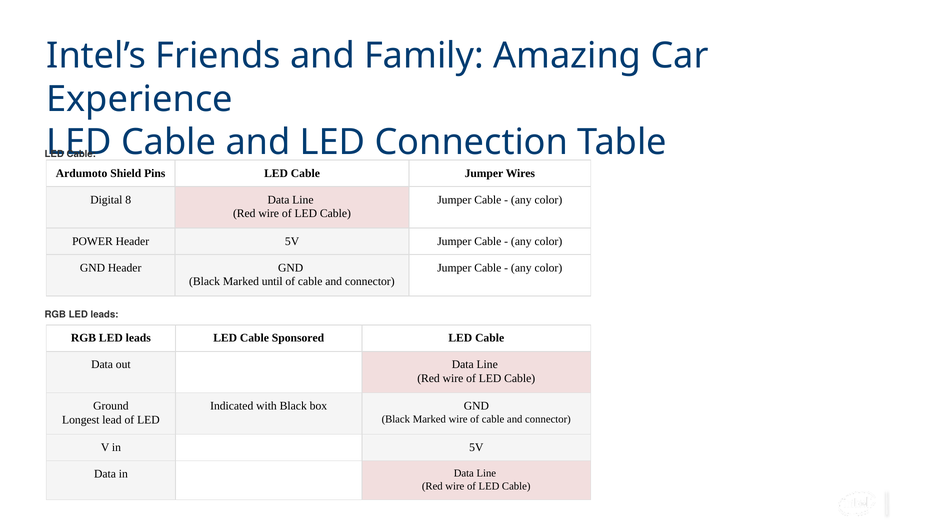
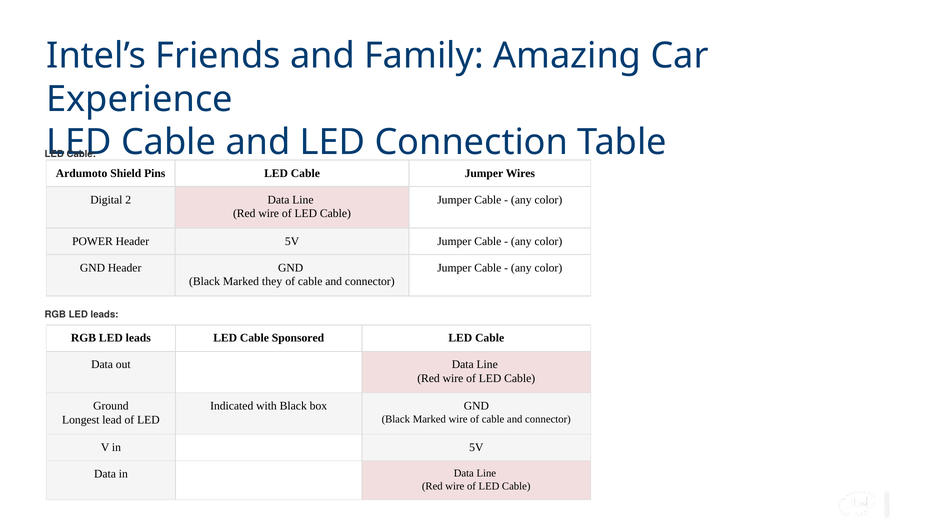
8: 8 -> 2 (128, 200)
until: until -> they (272, 282)
